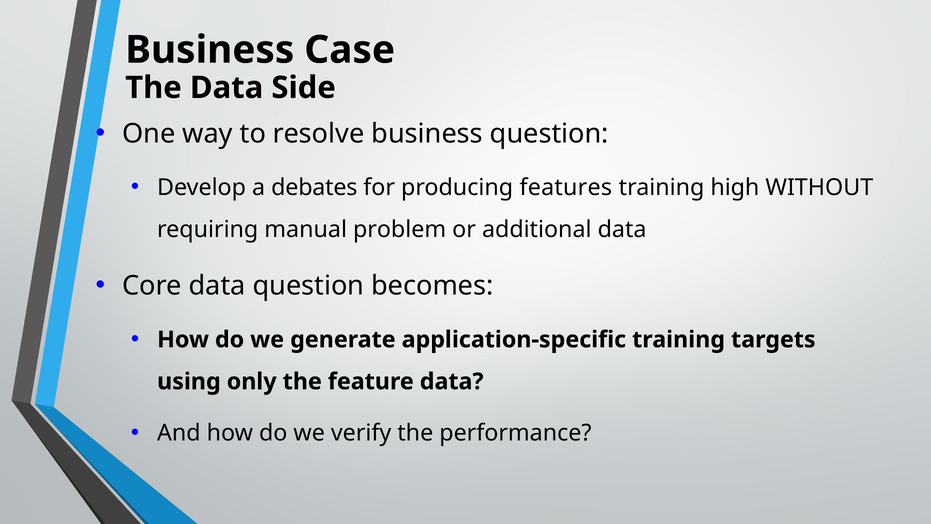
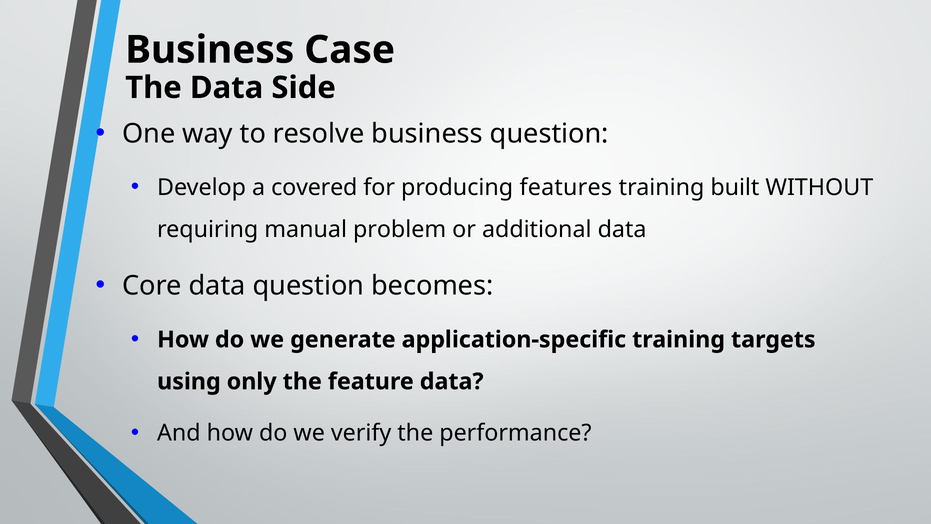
debates: debates -> covered (314, 187)
high: high -> built (735, 187)
